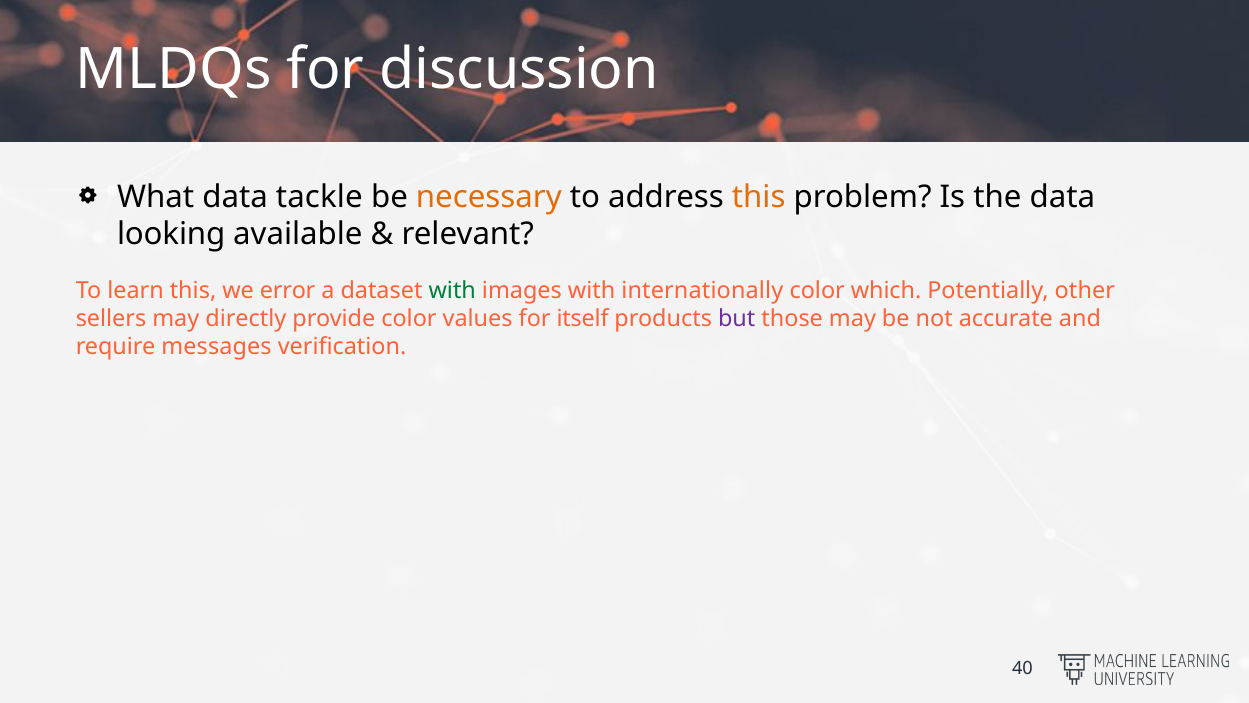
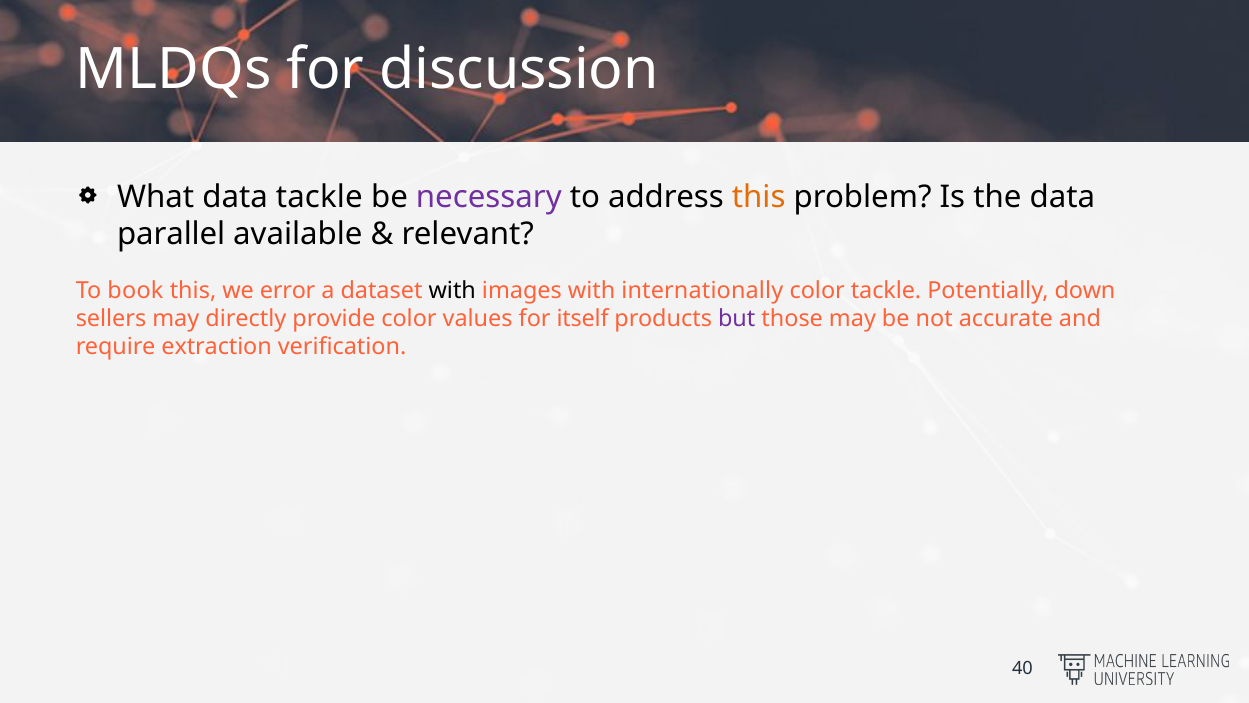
necessary colour: orange -> purple (489, 197)
looking: looking -> parallel (171, 235)
learn: learn -> book (135, 290)
with colour: green -> black (452, 290)
color which: which -> tackle (886, 290)
other: other -> down (1085, 290)
messages: messages -> extraction (217, 346)
